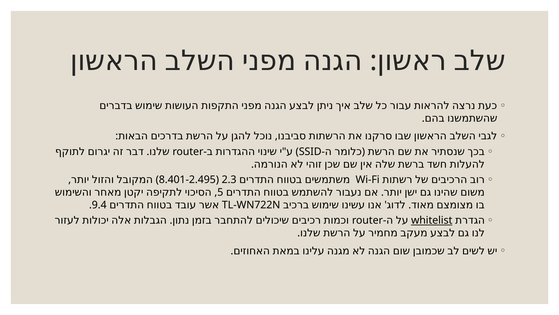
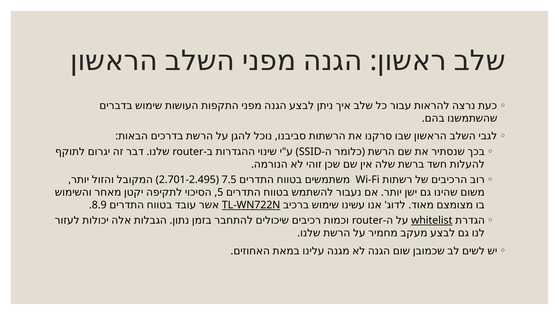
8.401-2.495: 8.401-2.495 -> 2.701-2.495 (187, 179)
2.3: 2.3 -> 7.5 (229, 179)
9.4: 9.4 -> 8.9 (99, 205)
TL-WN722N underline: none -> present (251, 205)
